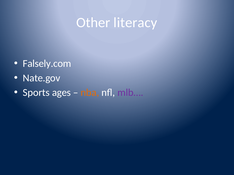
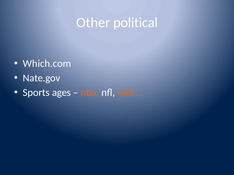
literacy: literacy -> political (136, 23)
Falsely.com: Falsely.com -> Which.com (47, 64)
mlb… colour: purple -> orange (130, 93)
